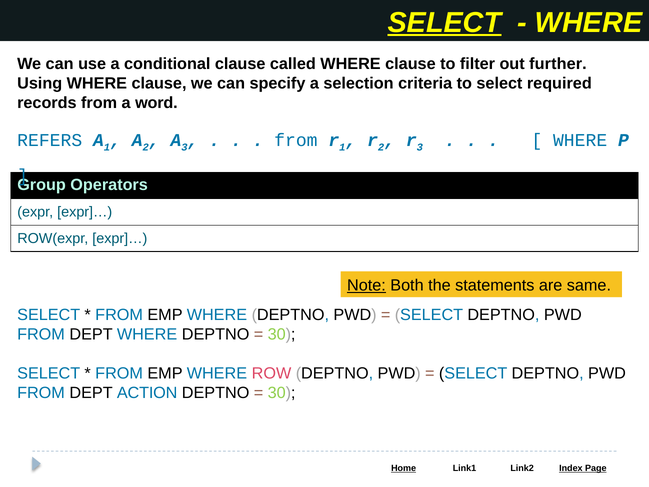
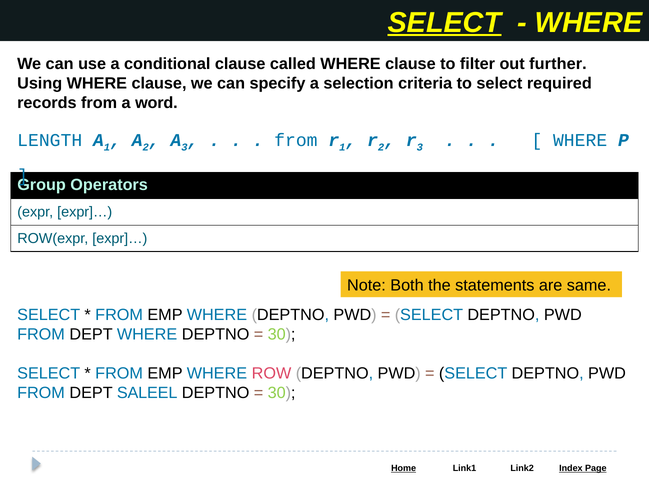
REFERS: REFERS -> LENGTH (50, 140)
Note underline: present -> none (366, 285)
ACTION: ACTION -> SALEEL (147, 393)
